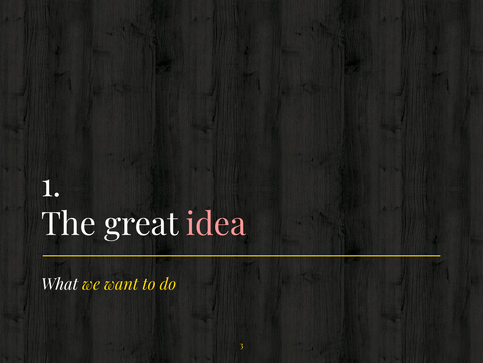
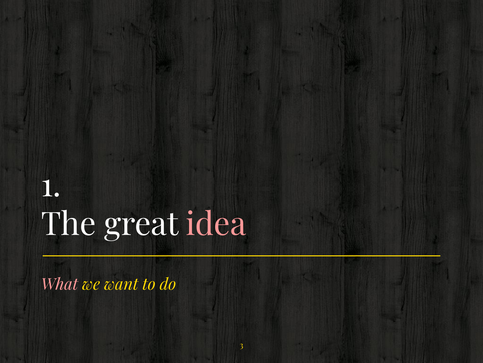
What colour: white -> pink (60, 284)
